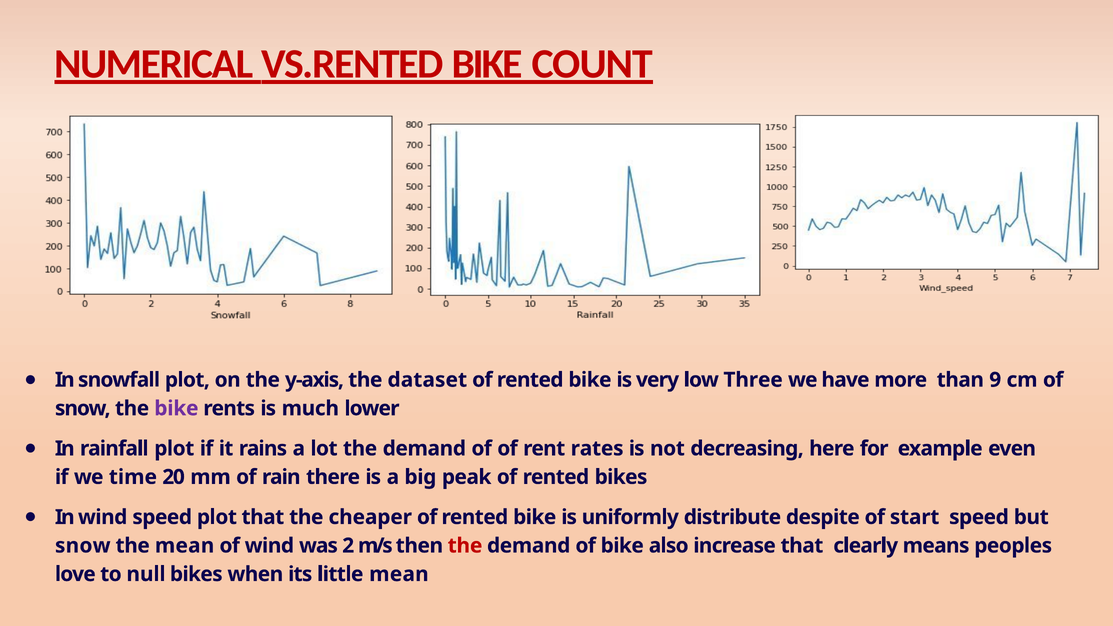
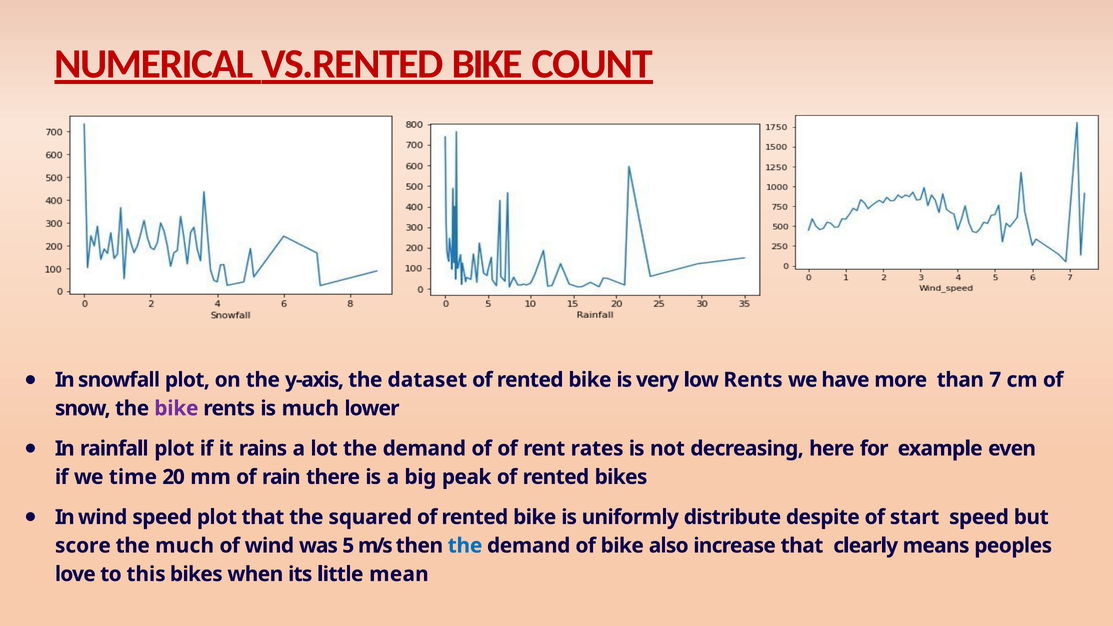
low Three: Three -> Rents (753, 380)
9: 9 -> 7 (995, 380)
cheaper: cheaper -> squared (370, 517)
snow: snow -> score (83, 546)
the mean: mean -> much (185, 546)
2: 2 -> 5 (348, 546)
the colour: red -> blue (465, 546)
null: null -> this (146, 574)
